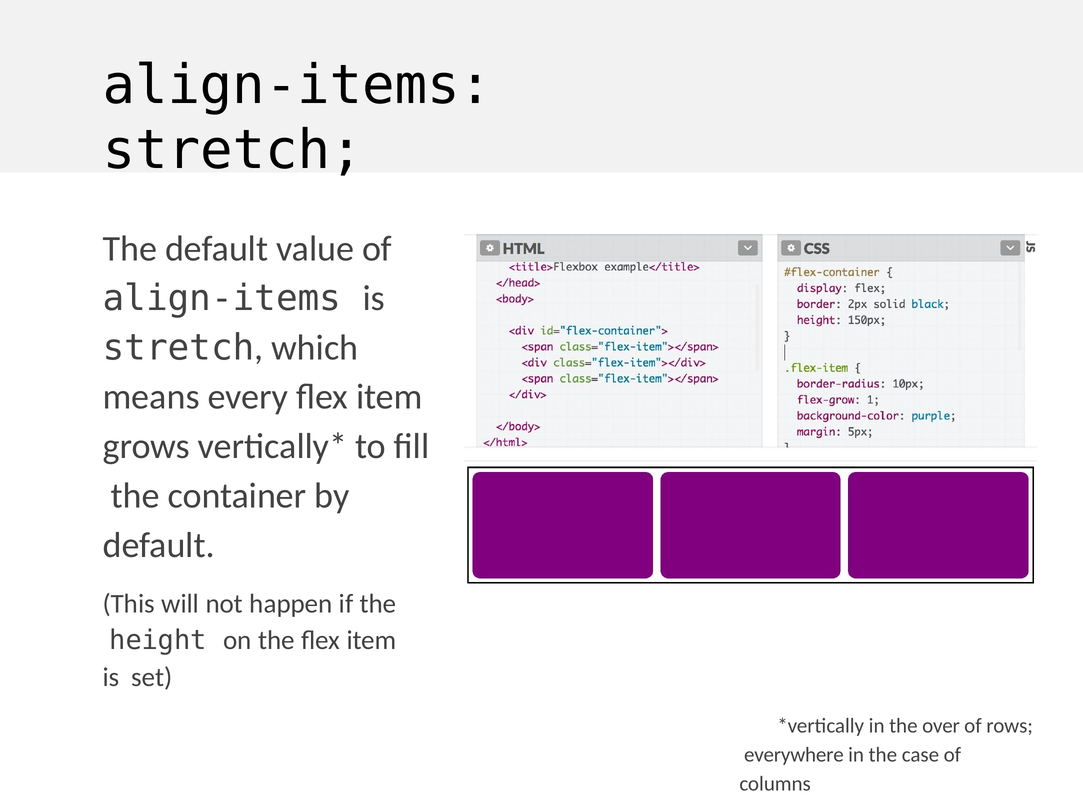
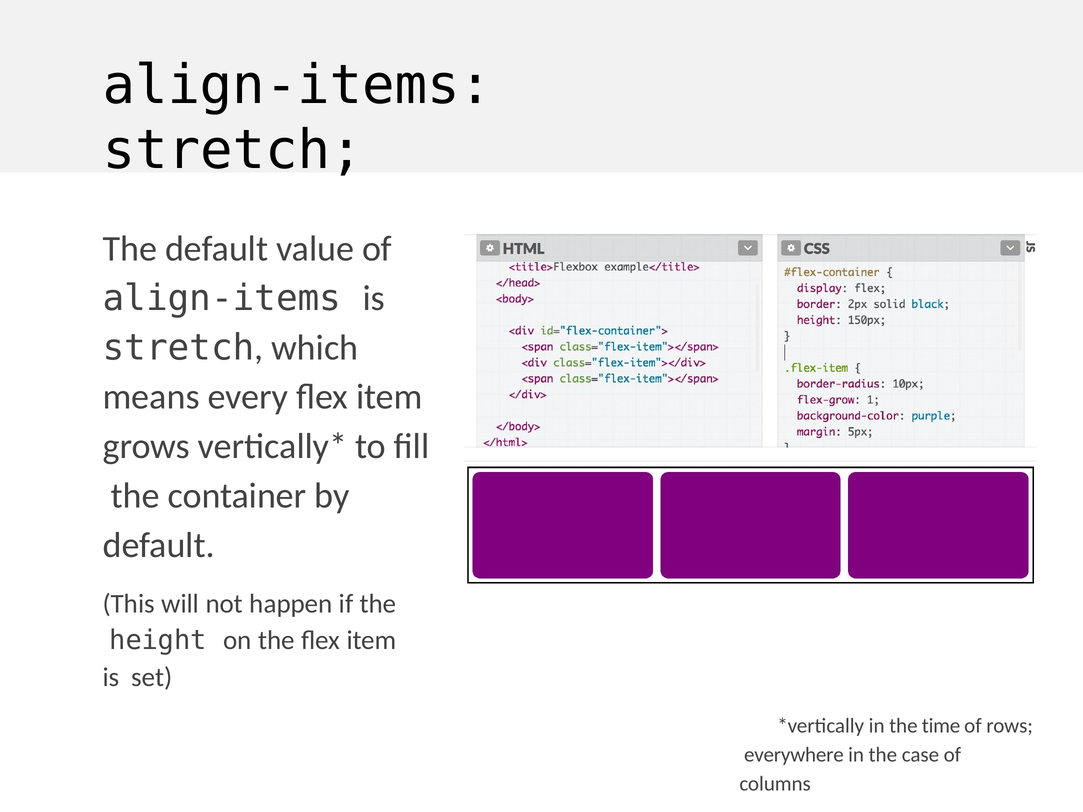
over: over -> time (941, 726)
